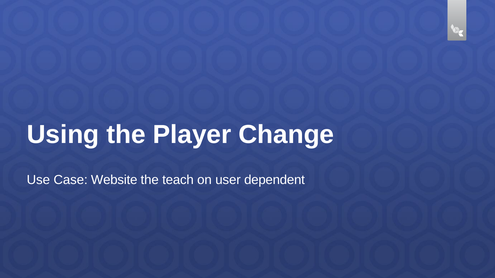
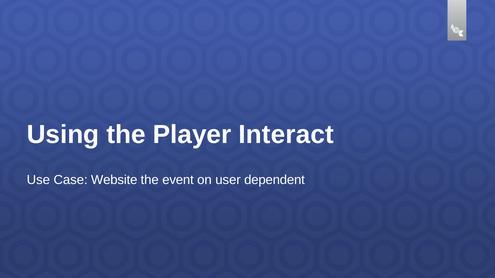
Change: Change -> Interact (286, 135)
teach: teach -> event (178, 180)
